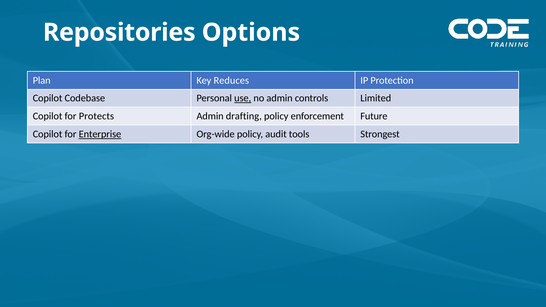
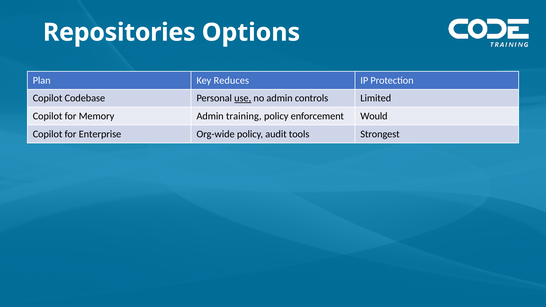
Protects: Protects -> Memory (97, 116)
drafting: drafting -> training (244, 116)
Future: Future -> Would (374, 116)
Enterprise underline: present -> none (100, 134)
